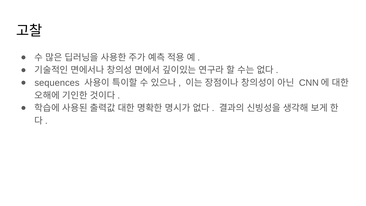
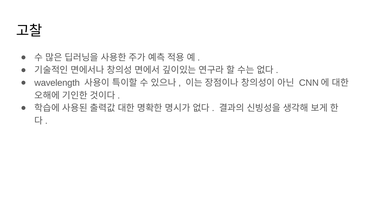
sequences: sequences -> wavelength (57, 83)
